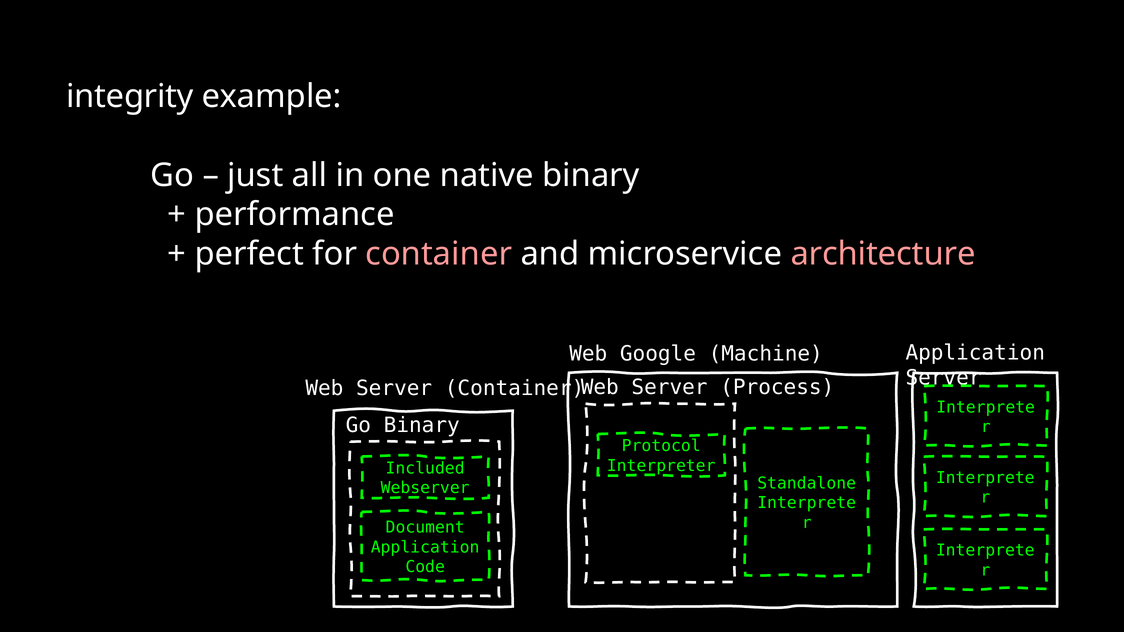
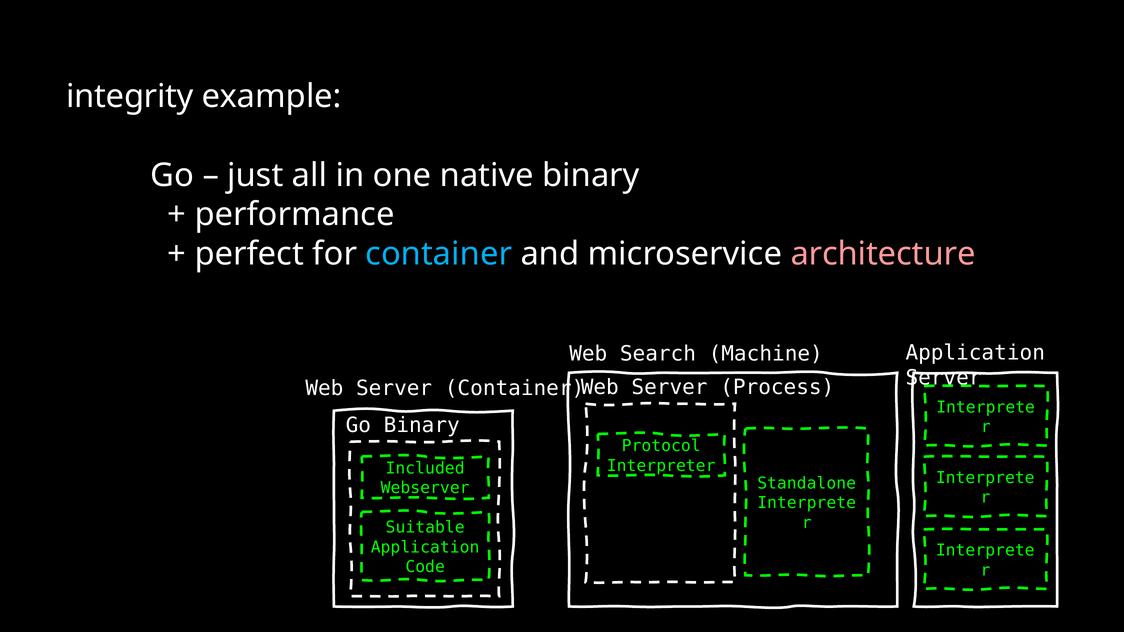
container colour: pink -> light blue (439, 254)
Google: Google -> Search (658, 354)
Document: Document -> Suitable (425, 528)
